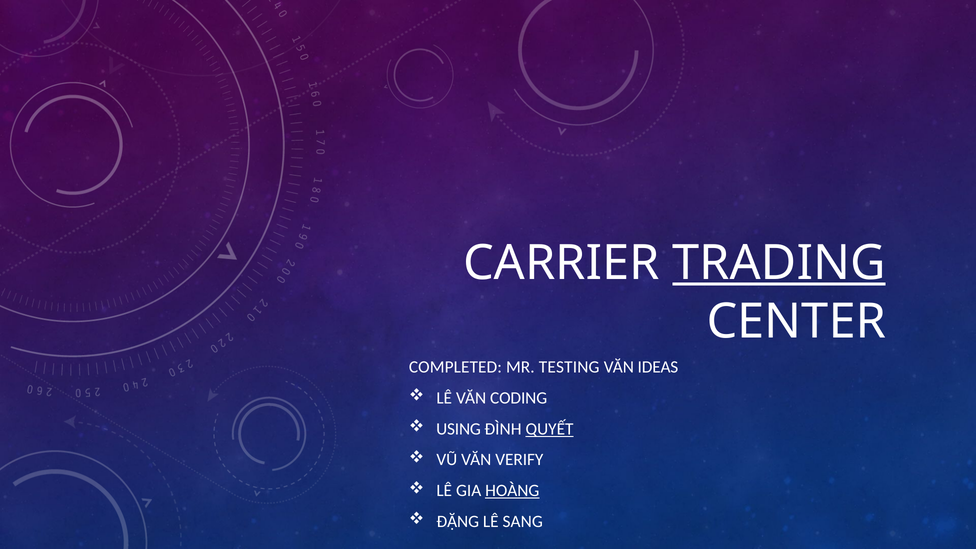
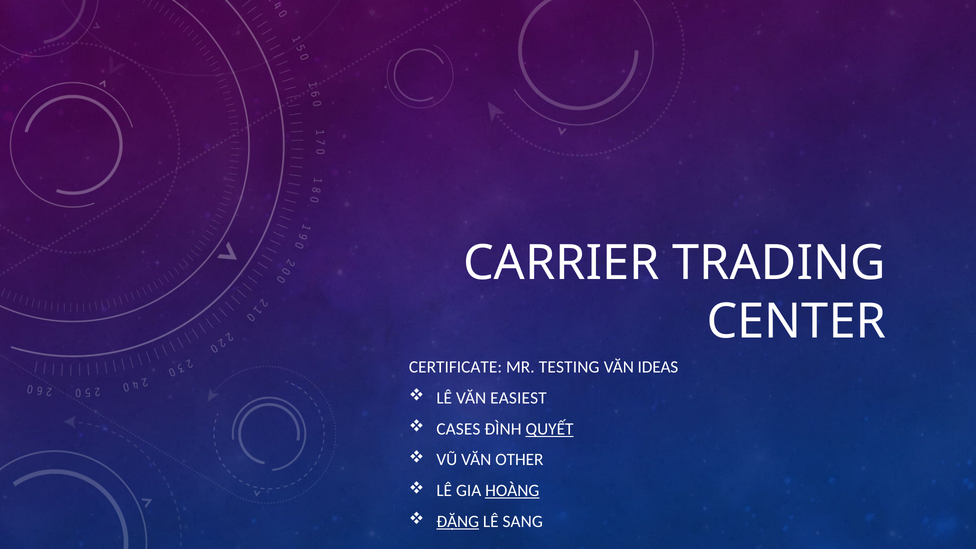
TRADING underline: present -> none (779, 263)
COMPLETED: COMPLETED -> CERTIFICATE (455, 367)
CODING: CODING -> EASIEST (518, 398)
USING: USING -> CASES (458, 429)
VERIFY: VERIFY -> OTHER (519, 460)
ĐẶNG underline: none -> present (458, 522)
